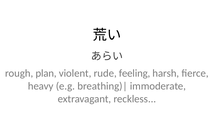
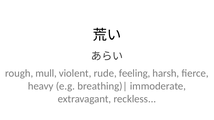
plan: plan -> mull (46, 74)
